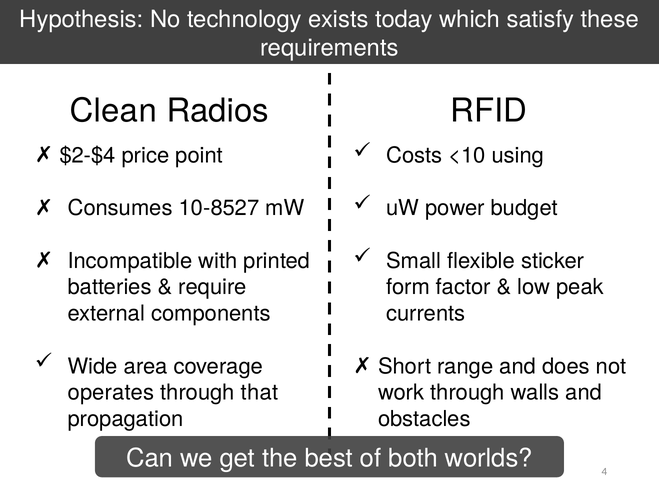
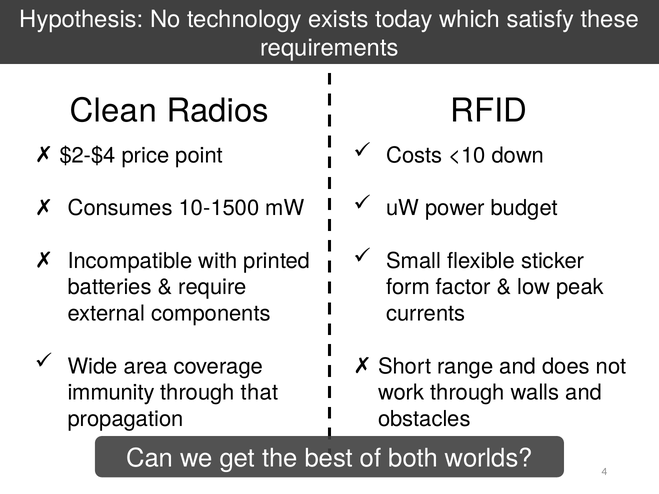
using: using -> down (518, 156)
10-8527: 10-8527 -> 10-1500 (219, 208)
operates: operates -> immunity (111, 393)
